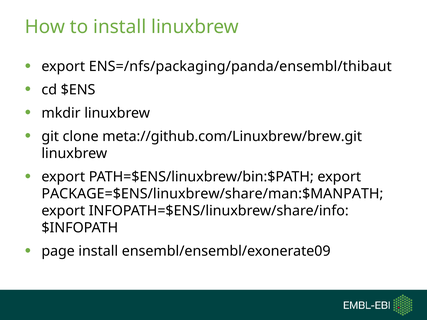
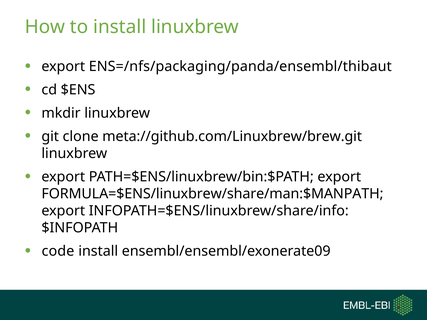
PACKAGE=$ENS/linuxbrew/share/man:$MANPATH: PACKAGE=$ENS/linuxbrew/share/man:$MANPATH -> FORMULA=$ENS/linuxbrew/share/man:$MANPATH (212, 194)
page: page -> code (58, 251)
